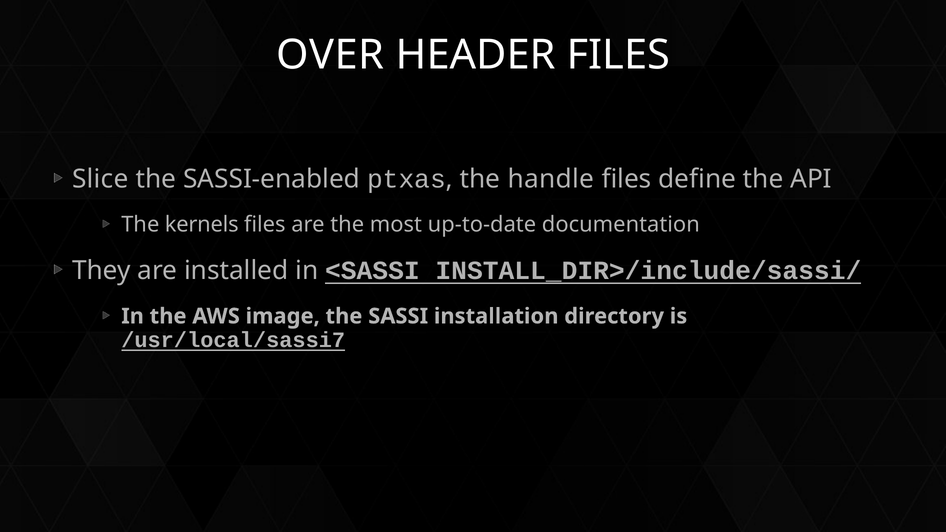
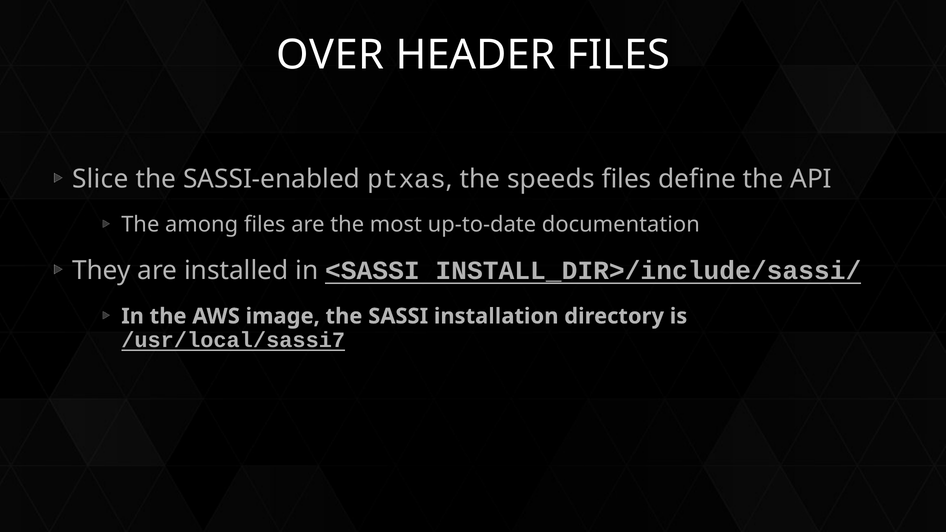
handle: handle -> speeds (551, 179)
kernels: kernels -> among (202, 225)
